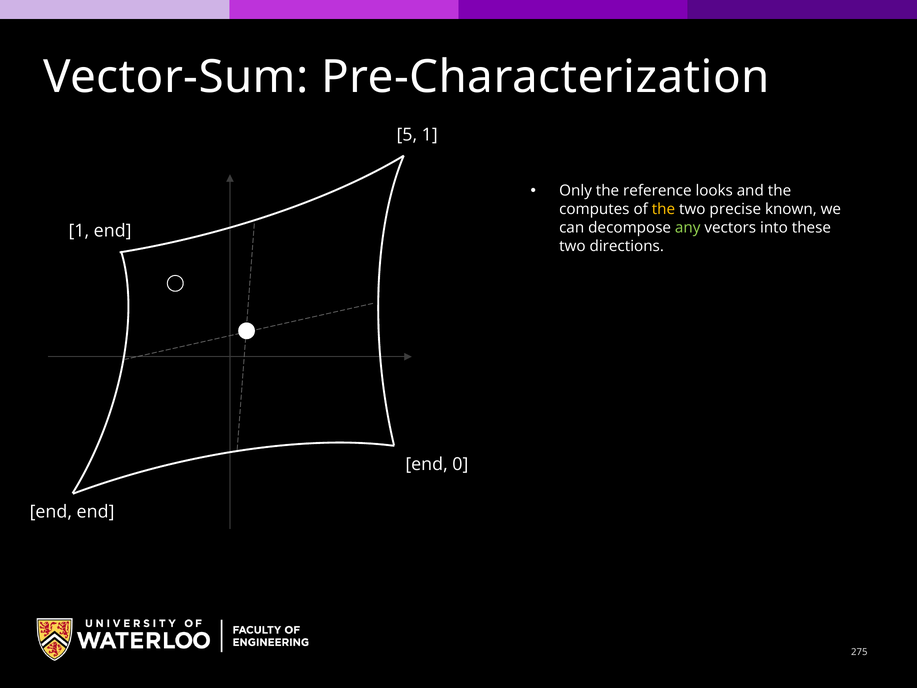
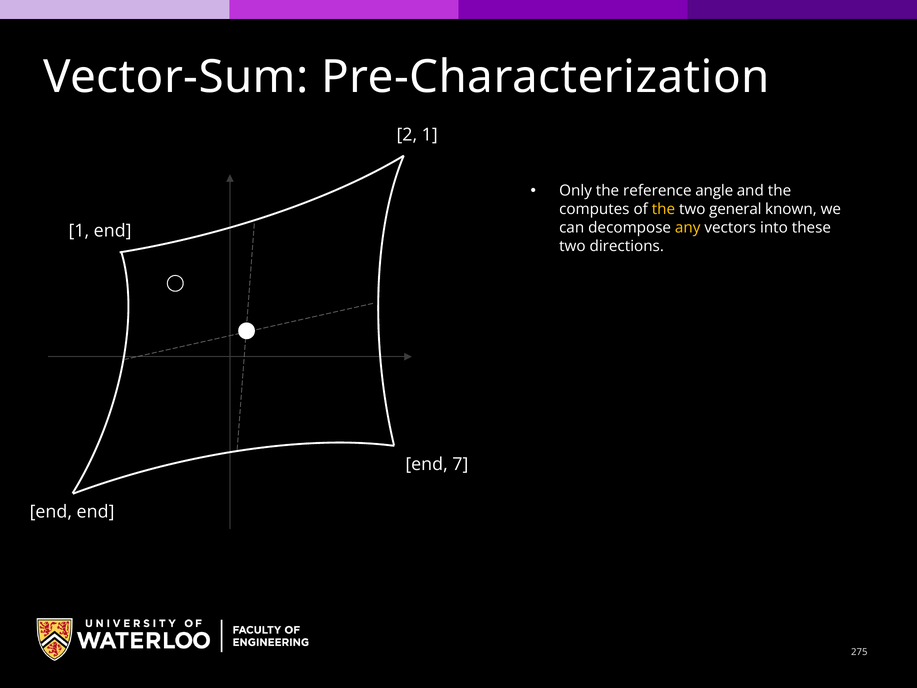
5: 5 -> 2 (407, 135)
looks: looks -> angle (714, 191)
precise: precise -> general (735, 209)
any colour: light green -> yellow (688, 228)
0: 0 -> 7 (460, 464)
